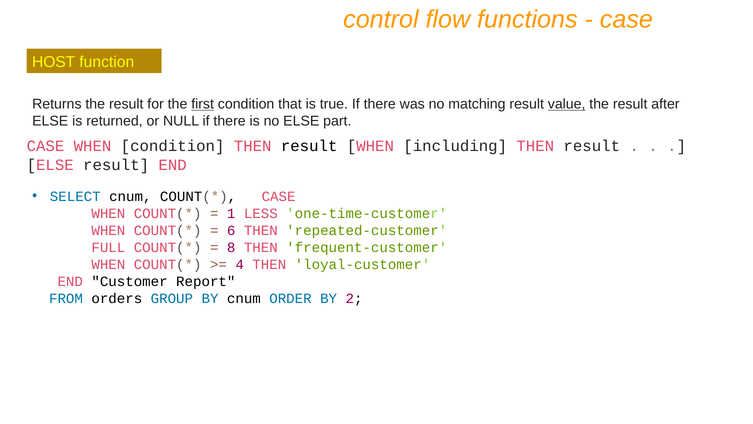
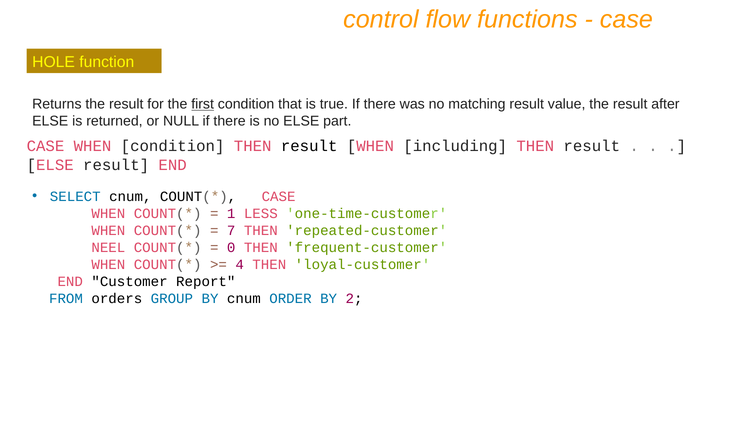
HOST: HOST -> HOLE (54, 62)
value underline: present -> none (567, 104)
6: 6 -> 7 (231, 230)
FULL: FULL -> NEEL (108, 247)
8: 8 -> 0 (231, 247)
